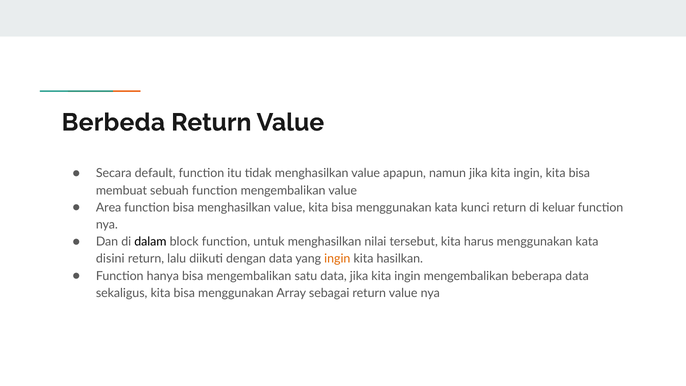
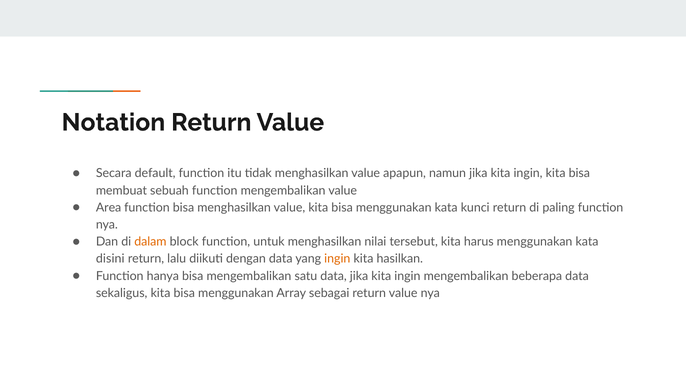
Berbeda: Berbeda -> Notation (113, 122)
keluar: keluar -> paling (559, 208)
dalam colour: black -> orange (150, 242)
